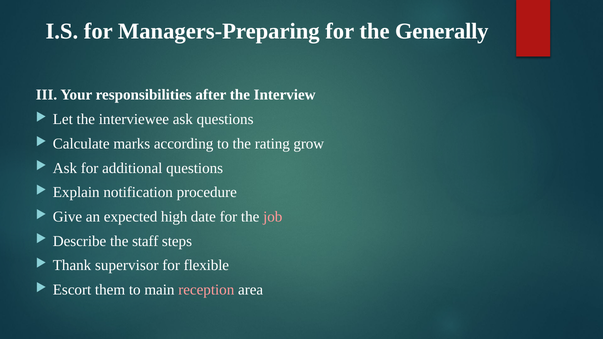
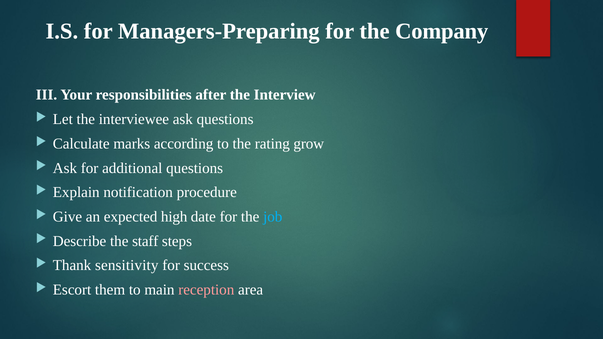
Generally: Generally -> Company (442, 32)
job colour: pink -> light blue (273, 217)
supervisor: supervisor -> sensitivity (127, 266)
flexible: flexible -> success (206, 266)
